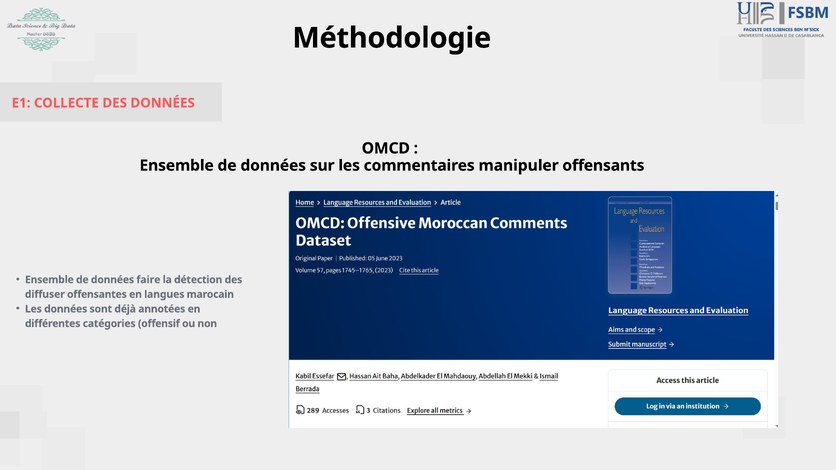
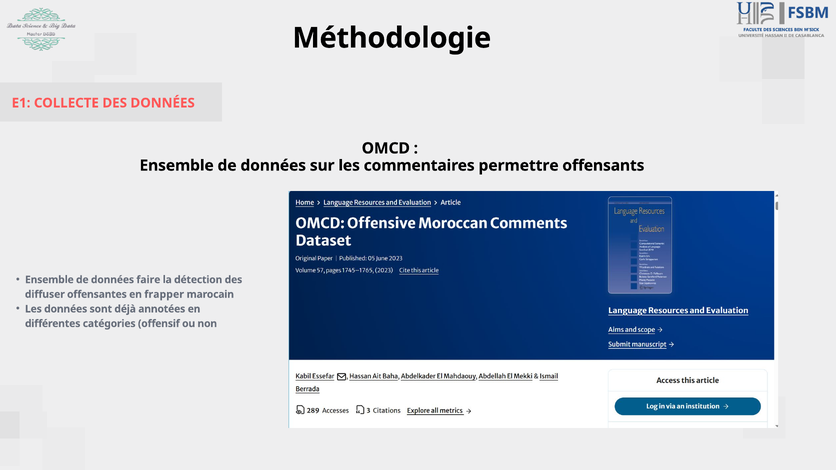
manipuler: manipuler -> permettre (519, 166)
langues: langues -> frapper (164, 295)
